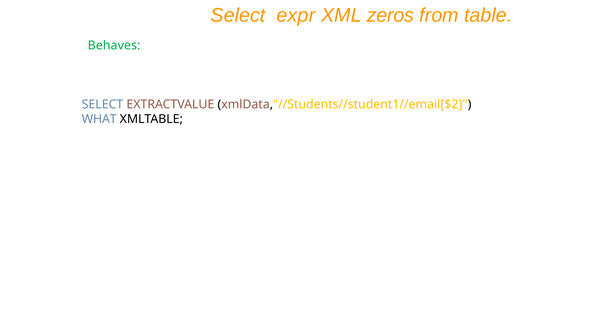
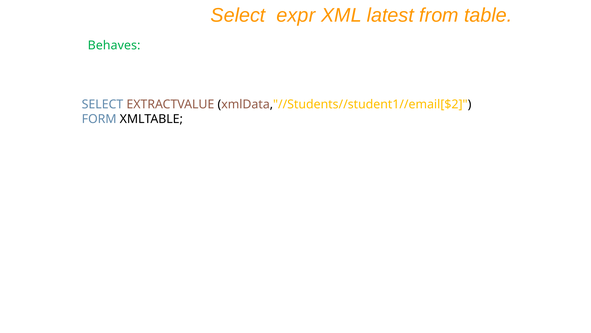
zeros: zeros -> latest (390, 15)
WHAT: WHAT -> FORM (99, 119)
